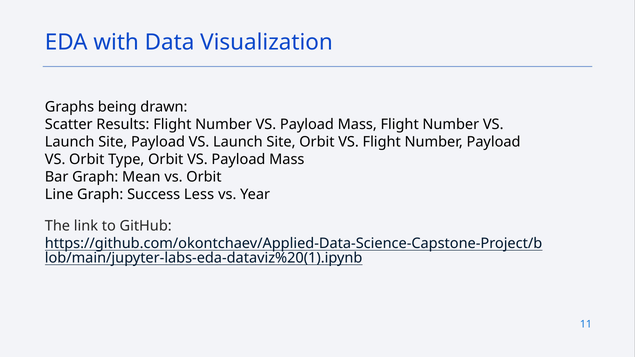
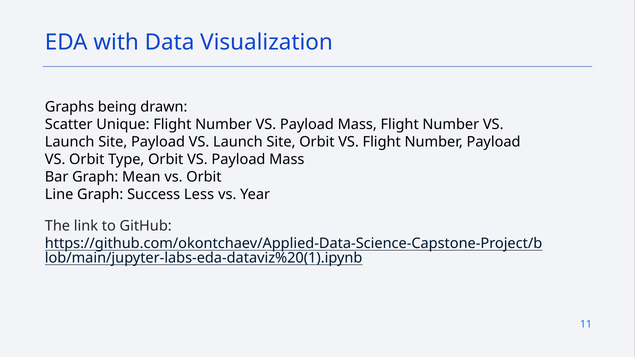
Results: Results -> Unique (123, 125)
